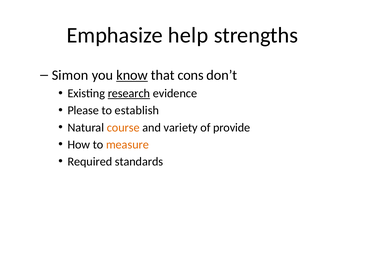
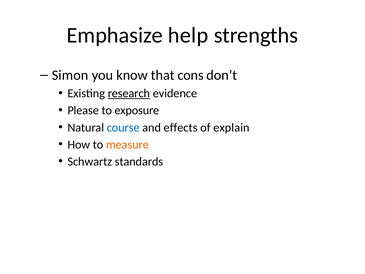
know underline: present -> none (132, 75)
establish: establish -> exposure (137, 110)
course colour: orange -> blue (123, 127)
variety: variety -> effects (181, 127)
provide: provide -> explain (231, 127)
Required: Required -> Schwartz (90, 161)
